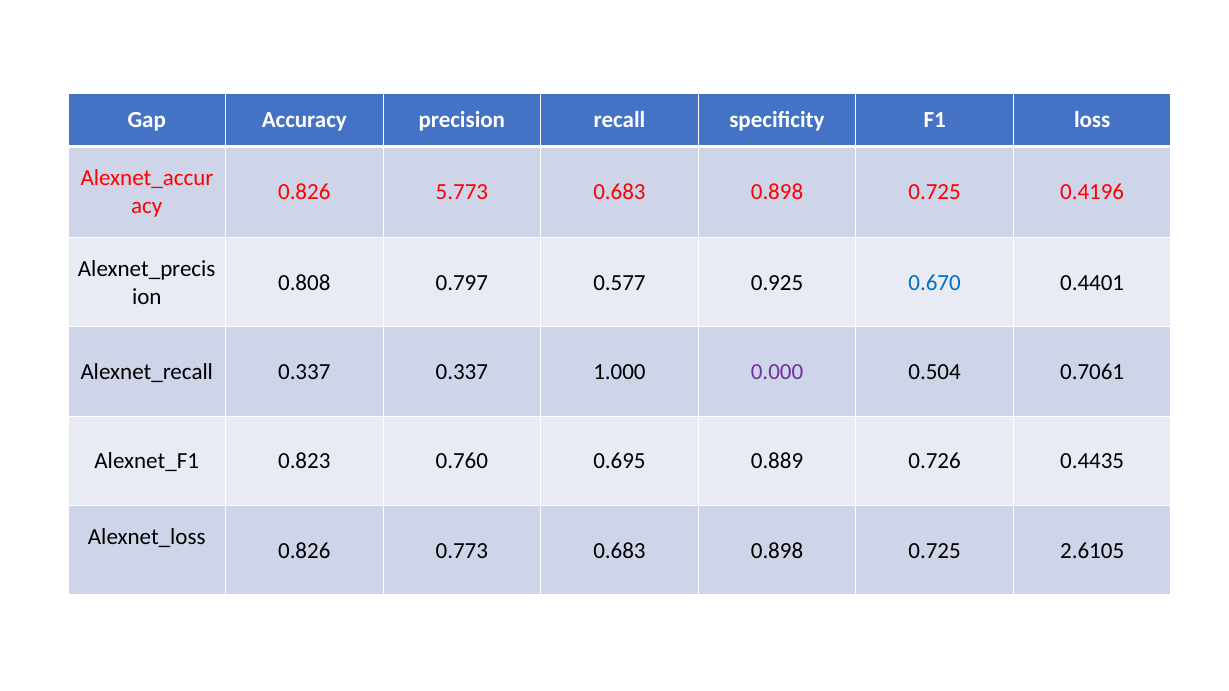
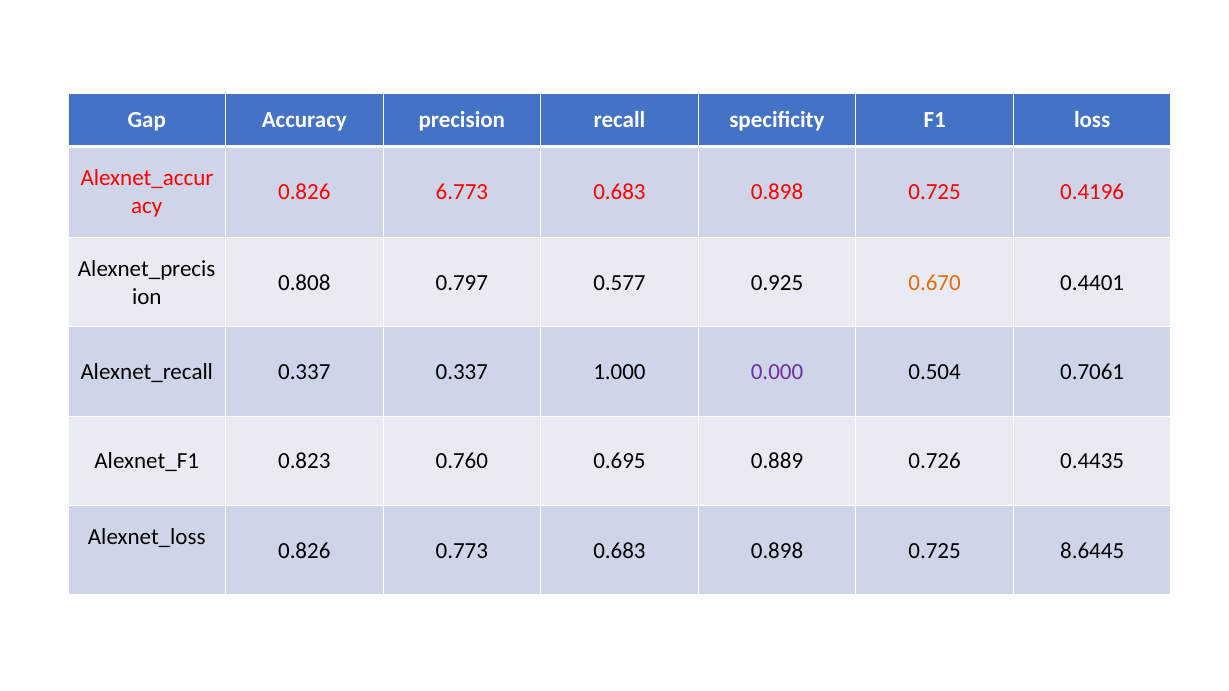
5.773: 5.773 -> 6.773 (462, 192)
0.670 colour: blue -> orange (935, 283)
2.6105: 2.6105 -> 8.6445 (1092, 551)
